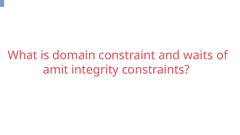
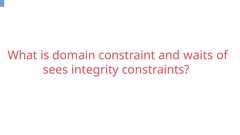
amit: amit -> sees (56, 70)
